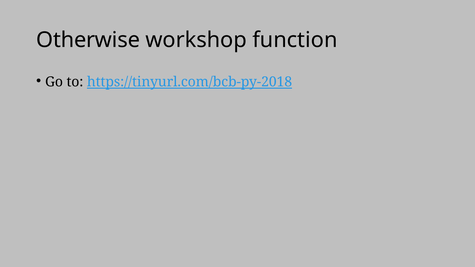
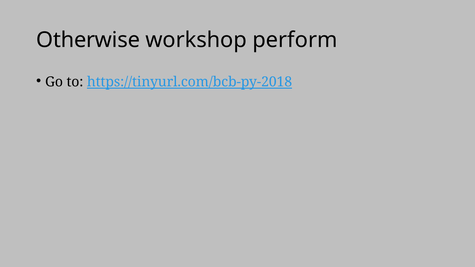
function: function -> perform (295, 40)
